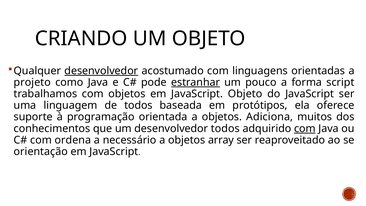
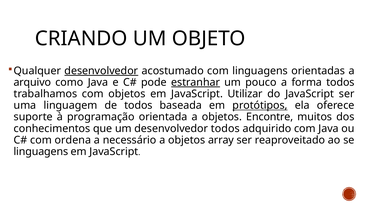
projeto: projeto -> arquivo (32, 82)
forma script: script -> todos (340, 82)
JavaScript Objeto: Objeto -> Utilizar (245, 94)
protótipos underline: none -> present (260, 105)
Adiciona: Adiciona -> Encontre (270, 117)
com underline: present -> none (305, 128)
orientação: orientação -> linguagens (41, 151)
